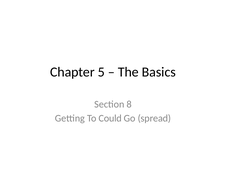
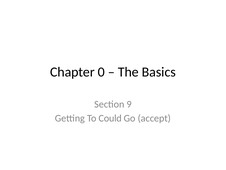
5: 5 -> 0 (101, 72)
8: 8 -> 9 (129, 104)
spread: spread -> accept (154, 118)
